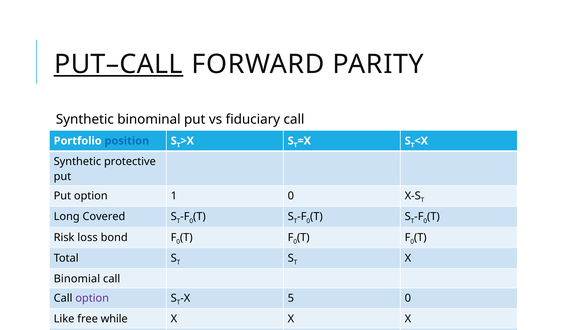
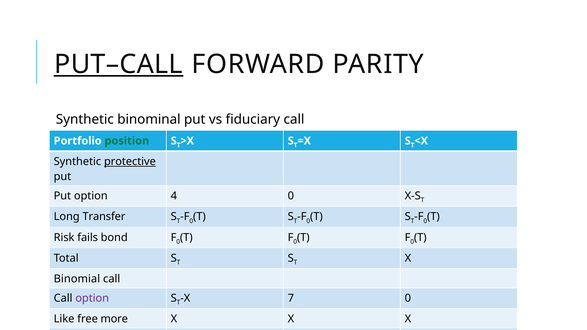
position colour: blue -> green (127, 141)
protective underline: none -> present (130, 162)
1: 1 -> 4 (174, 196)
Covered: Covered -> Transfer (104, 217)
loss: loss -> fails (88, 238)
5: 5 -> 7 (291, 298)
while: while -> more (114, 319)
